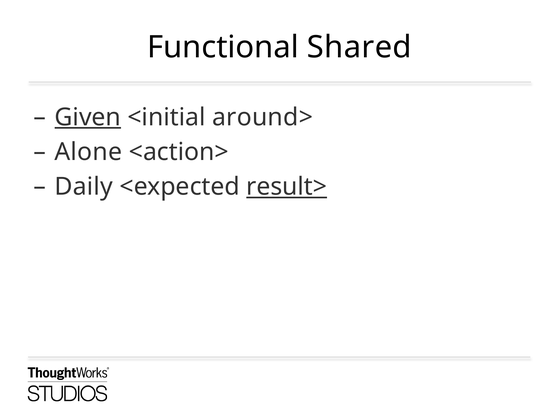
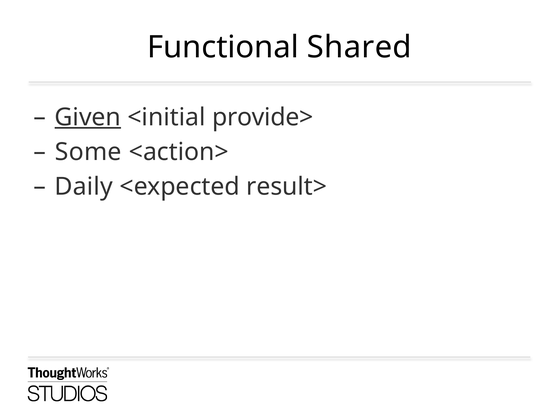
around>: around> -> provide> (263, 117)
Alone: Alone -> Some (88, 152)
result> underline: present -> none (287, 187)
